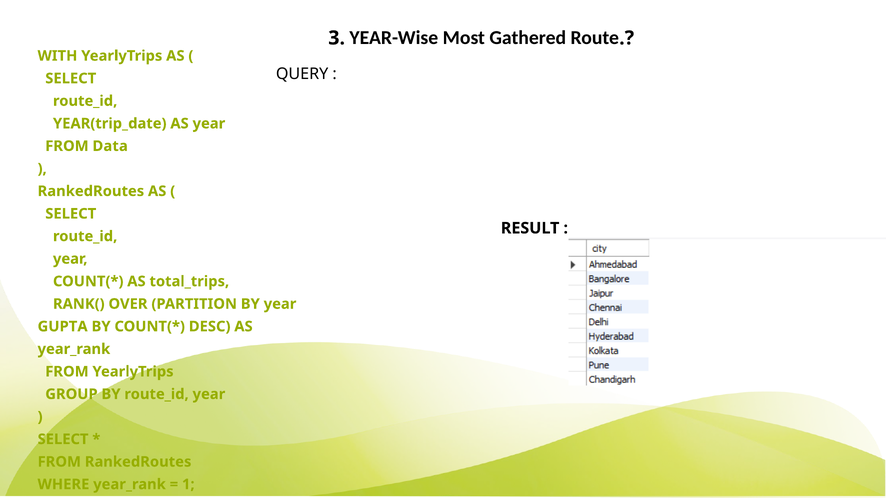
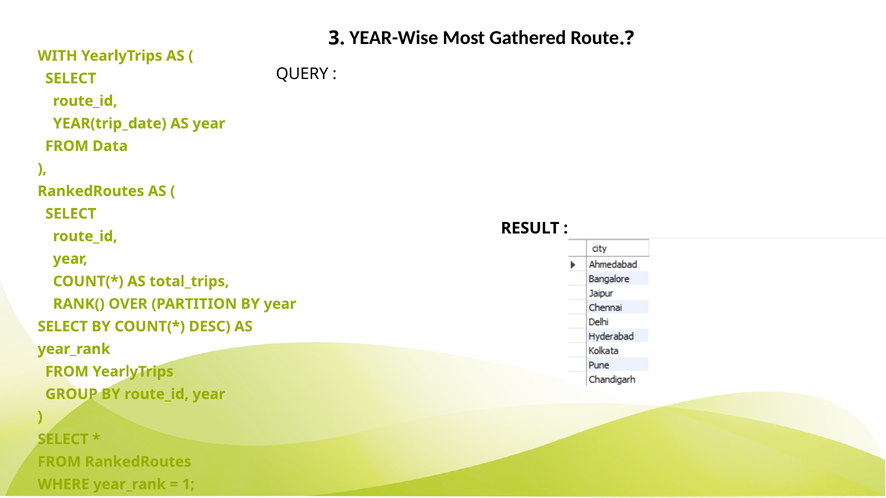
GUPTA: GUPTA -> SELECT (63, 327)
